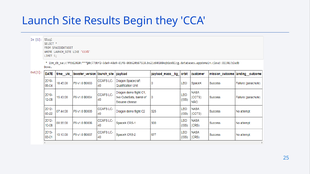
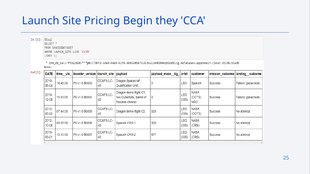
Results: Results -> Pricing (102, 21)
